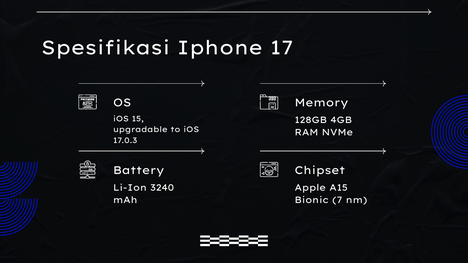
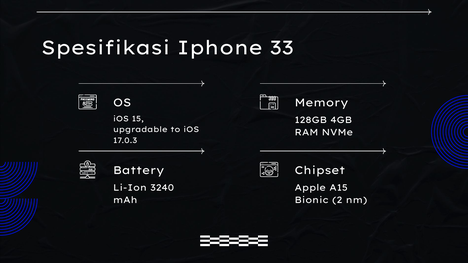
17: 17 -> 33 (282, 48)
7: 7 -> 2 (337, 200)
